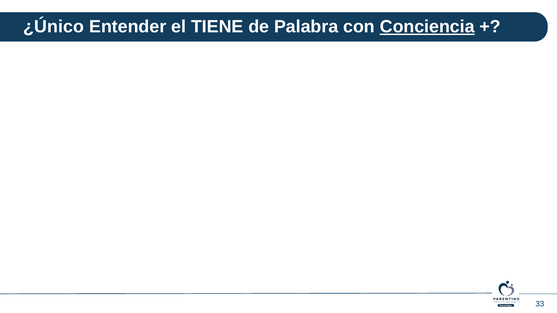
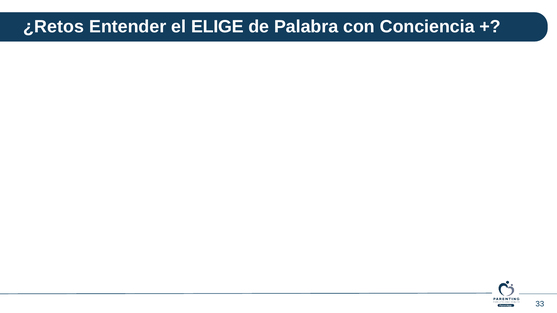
¿Único: ¿Único -> ¿Retos (54, 27)
TIENE: TIENE -> ELIGE (217, 27)
Conciencia underline: present -> none (427, 27)
